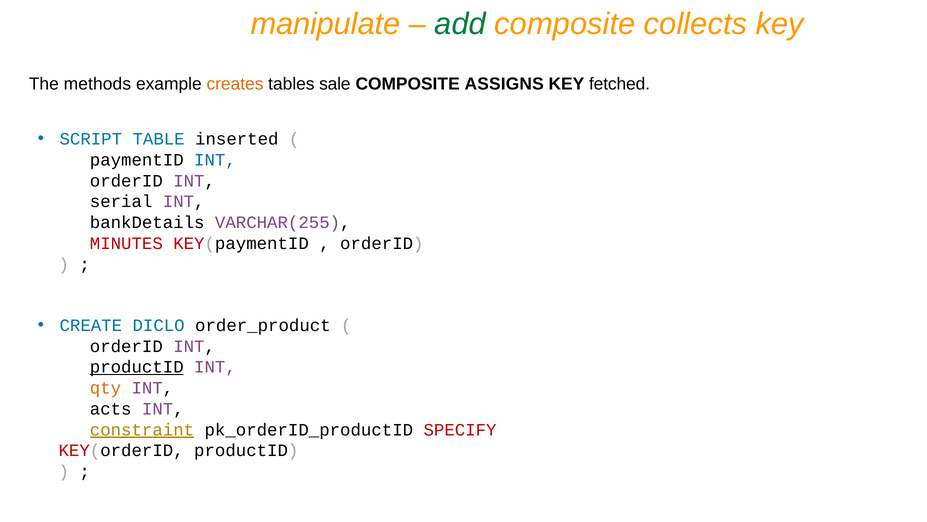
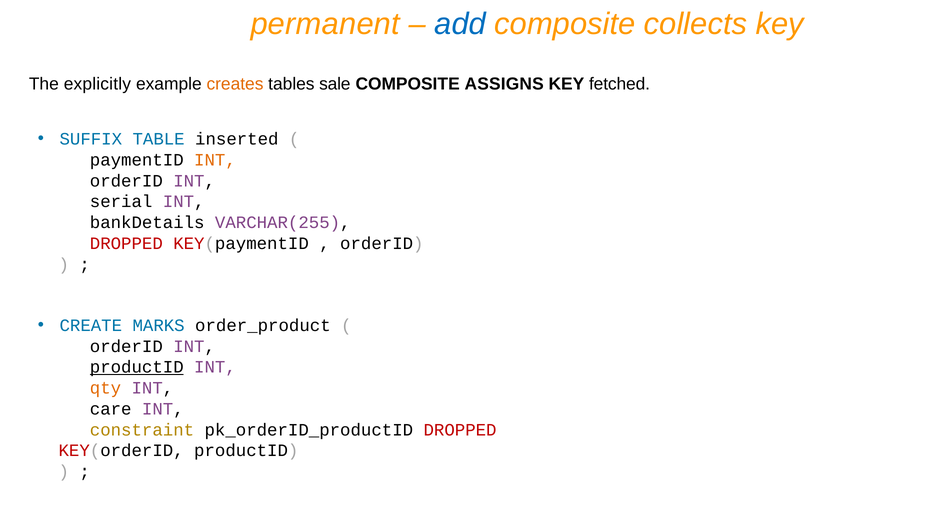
manipulate: manipulate -> permanent (325, 24)
add colour: green -> blue (460, 24)
methods: methods -> explicitly (97, 84)
SCRIPT: SCRIPT -> SUFFIX (91, 139)
INT colour: blue -> orange (215, 160)
MINUTES: MINUTES -> DROPPED (126, 243)
DICLO: DICLO -> MARKS (159, 325)
acts: acts -> care (111, 408)
constraint underline: present -> none (142, 429)
pk_orderID_productID SPECIFY: SPECIFY -> DROPPED (460, 429)
